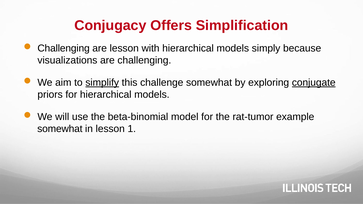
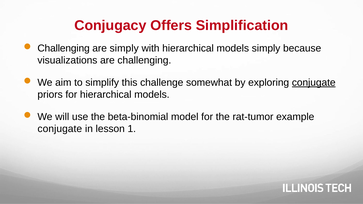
are lesson: lesson -> simply (124, 48)
simplify underline: present -> none (102, 83)
somewhat: somewhat -> conjugate (60, 129)
